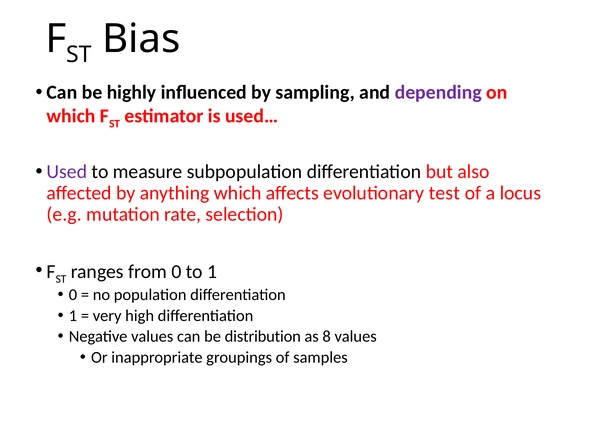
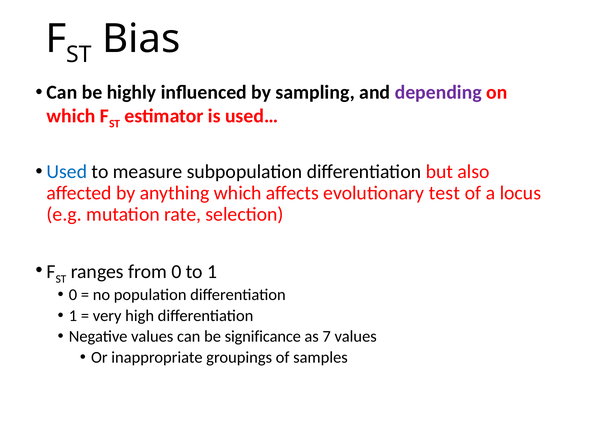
Used colour: purple -> blue (67, 172)
distribution: distribution -> significance (263, 336)
8: 8 -> 7 (327, 336)
